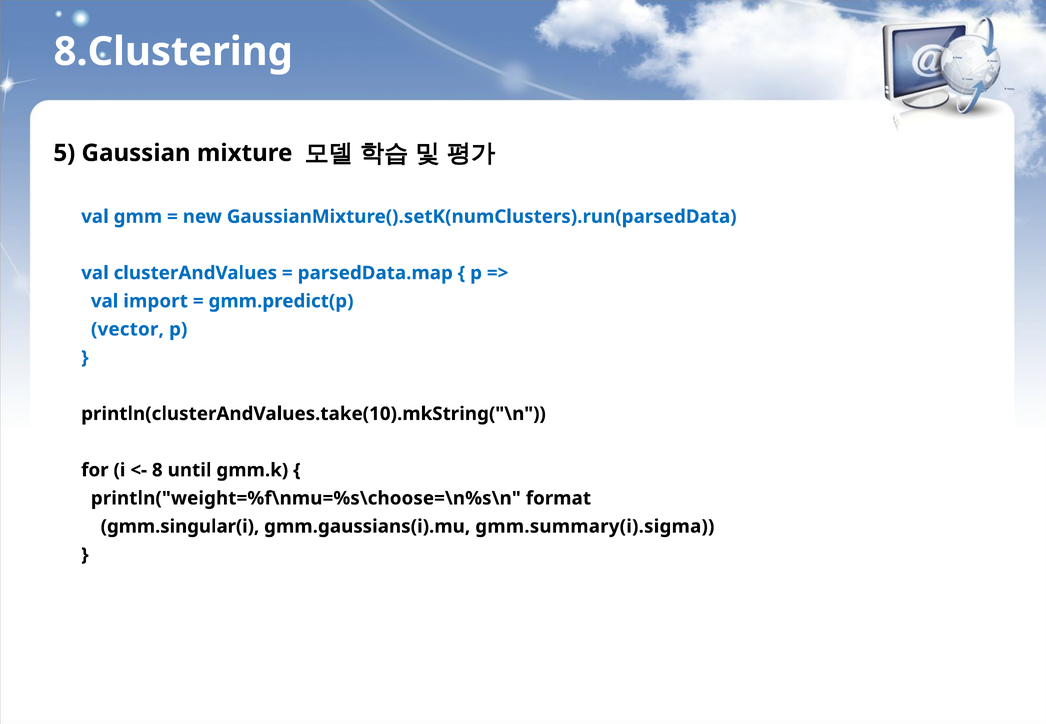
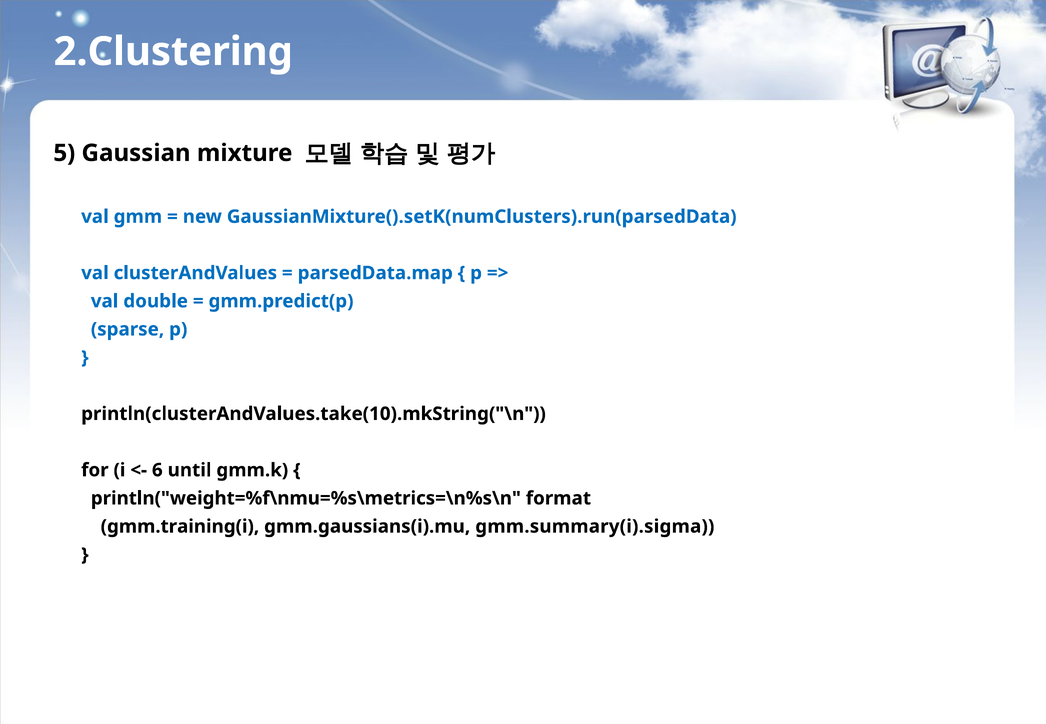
8.Clustering: 8.Clustering -> 2.Clustering (173, 52)
import: import -> double (156, 301)
vector: vector -> sparse (128, 329)
8: 8 -> 6 (157, 470)
println("weight=%f\nmu=%s\choose=\n%s\n: println("weight=%f\nmu=%s\choose=\n%s\n -> println("weight=%f\nmu=%s\metrics=\n%s\n (306, 498)
gmm.singular(i: gmm.singular(i -> gmm.training(i (180, 527)
